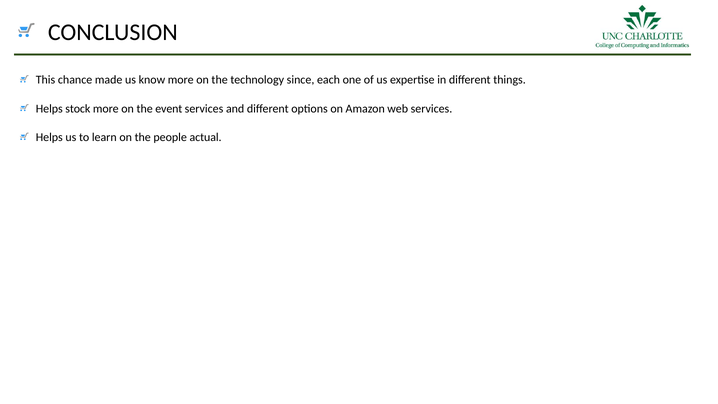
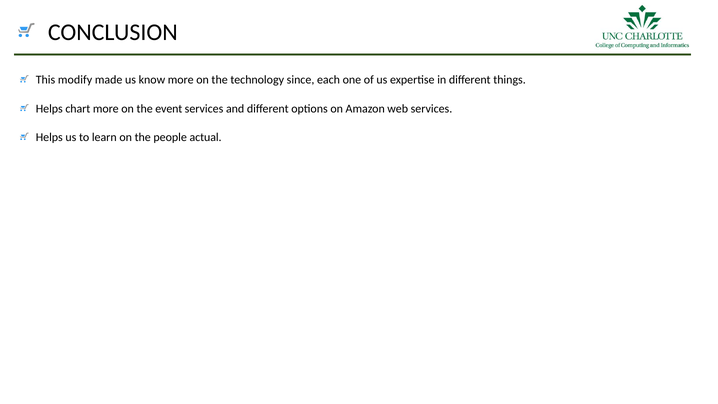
chance: chance -> modify (75, 80)
stock: stock -> chart (78, 109)
